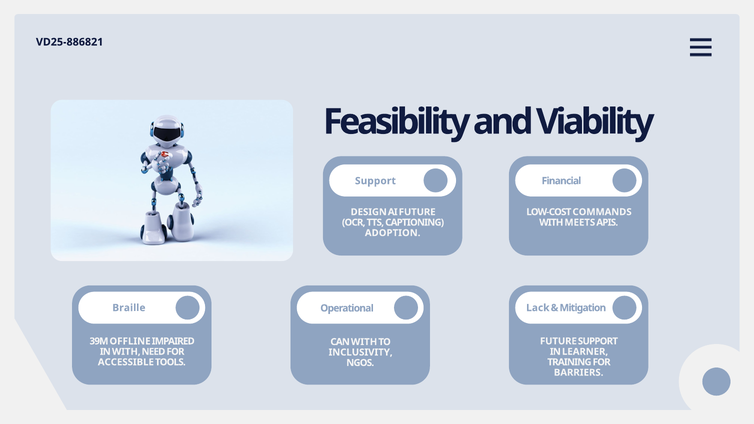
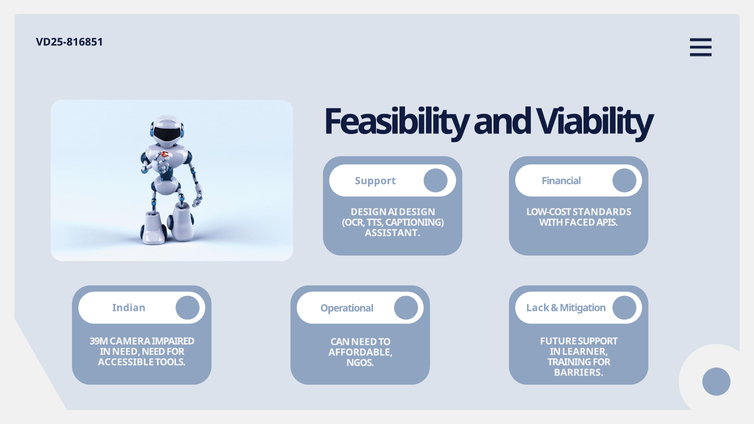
VD25-886821: VD25-886821 -> VD25-816851 (70, 42)
COMMANDS: COMMANDS -> STANDARDS (602, 212)
AI FUTURE: FUTURE -> DESIGN (417, 212)
MEETS: MEETS -> FACED (580, 222)
ADOPTION: ADOPTION -> ASSISTANT (393, 233)
Braille: Braille -> Indian (129, 308)
OFFLINE: OFFLINE -> CAMERA (130, 341)
CAN WITH: WITH -> NEED (364, 342)
IN WITH: WITH -> NEED (126, 352)
INCLUSIVITY: INCLUSIVITY -> AFFORDABLE (361, 352)
